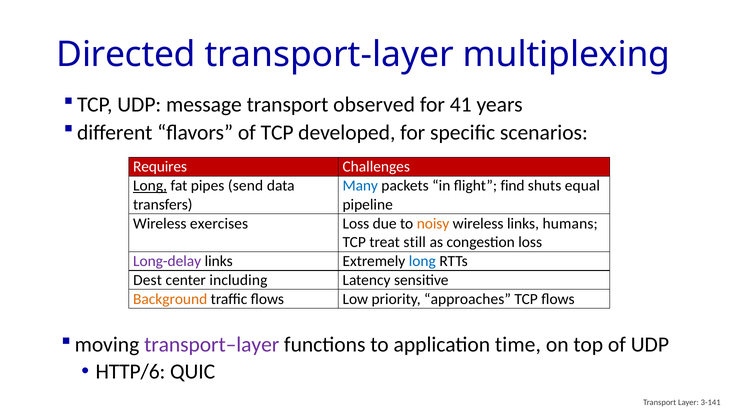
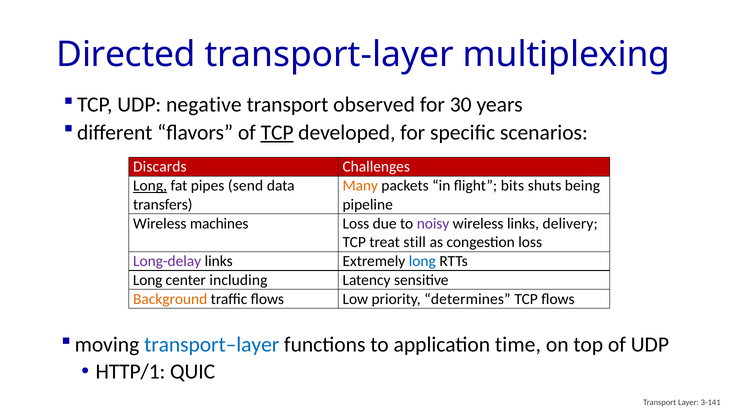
message: message -> negative (204, 105)
41: 41 -> 30 (461, 105)
TCP underline: none -> present (277, 133)
Requires: Requires -> Discards (160, 167)
Many colour: blue -> orange (360, 186)
find: find -> bits (512, 186)
equal: equal -> being (582, 186)
exercises: exercises -> machines (219, 224)
noisy colour: orange -> purple (433, 224)
humans: humans -> delivery (570, 224)
Dest: Dest -> Long (148, 280)
approaches: approaches -> determines (467, 299)
transport–layer colour: purple -> blue (212, 345)
HTTP/6: HTTP/6 -> HTTP/1 (130, 372)
